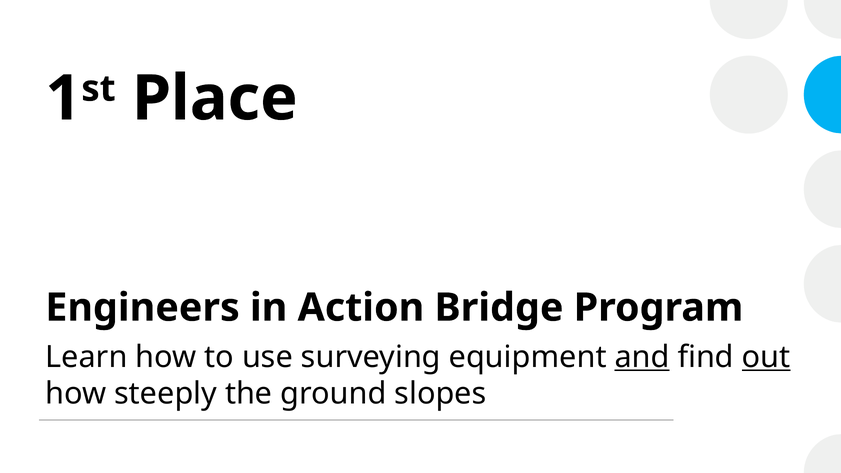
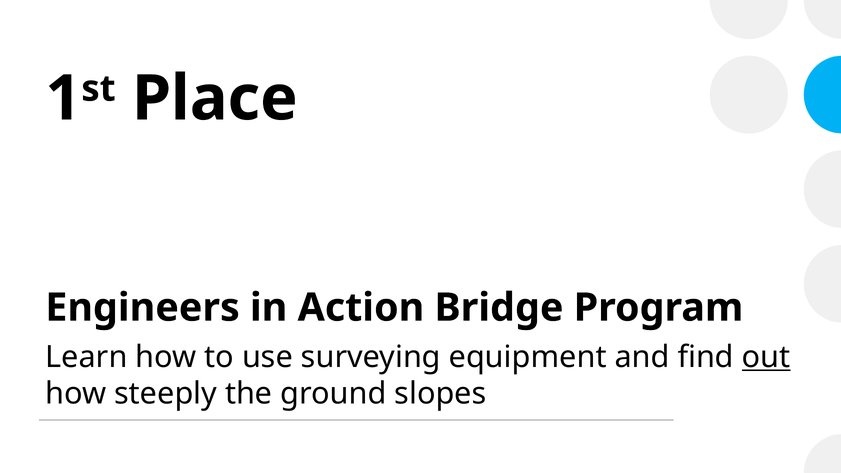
and underline: present -> none (642, 357)
